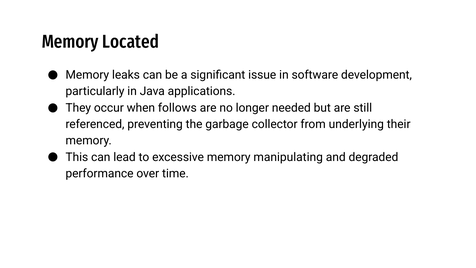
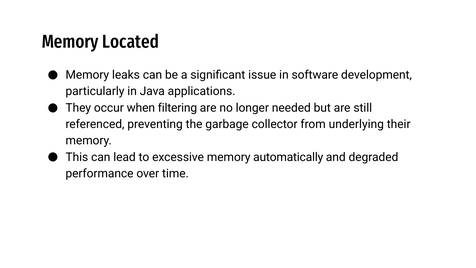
follows: follows -> filtering (177, 108)
manipulating: manipulating -> automatically (288, 157)
